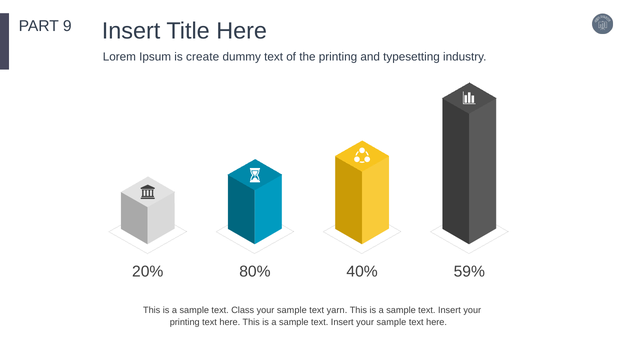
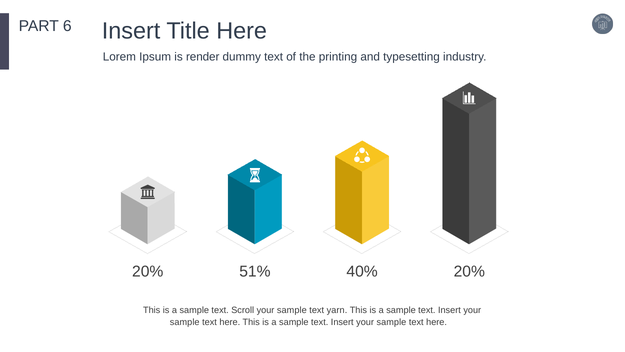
9: 9 -> 6 (67, 26)
create: create -> render (203, 57)
80%: 80% -> 51% (255, 271)
40% 59%: 59% -> 20% (469, 271)
Class: Class -> Scroll (243, 310)
printing: printing -> sample (185, 322)
